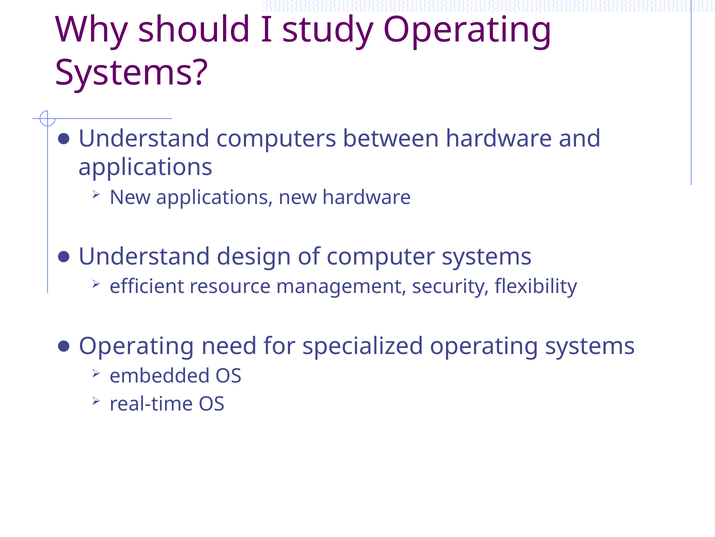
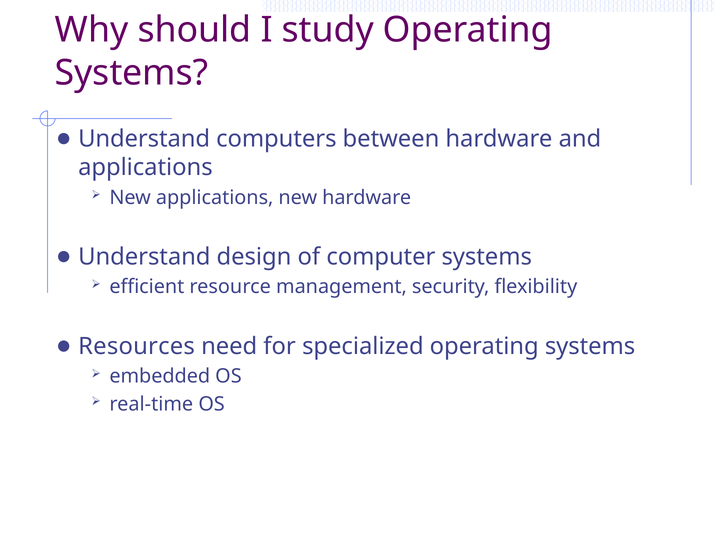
Operating: Operating -> Resources (137, 346)
